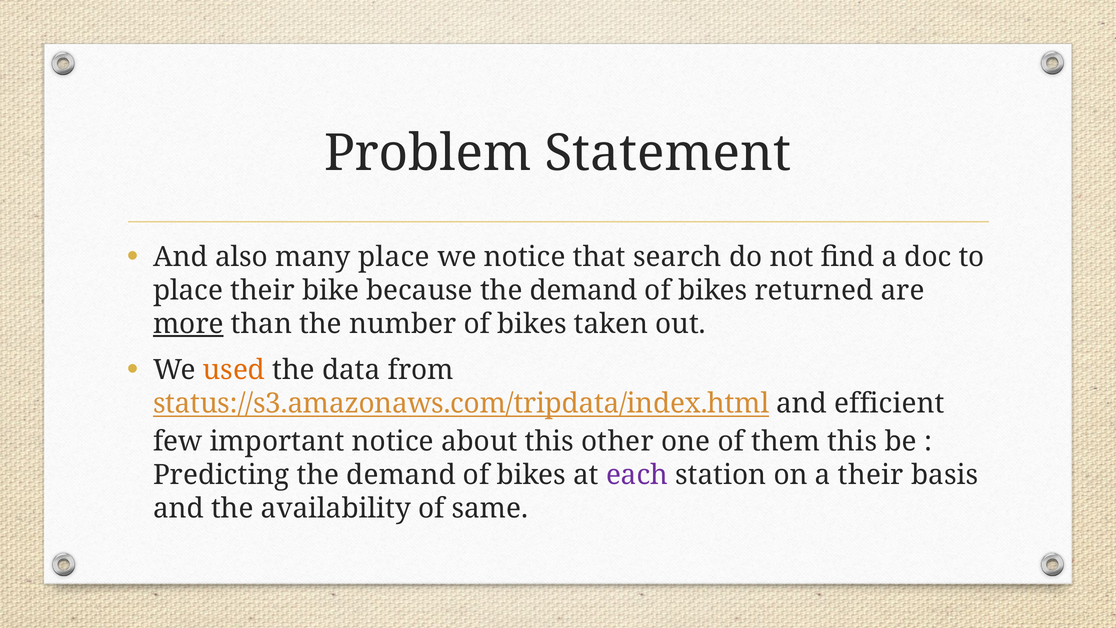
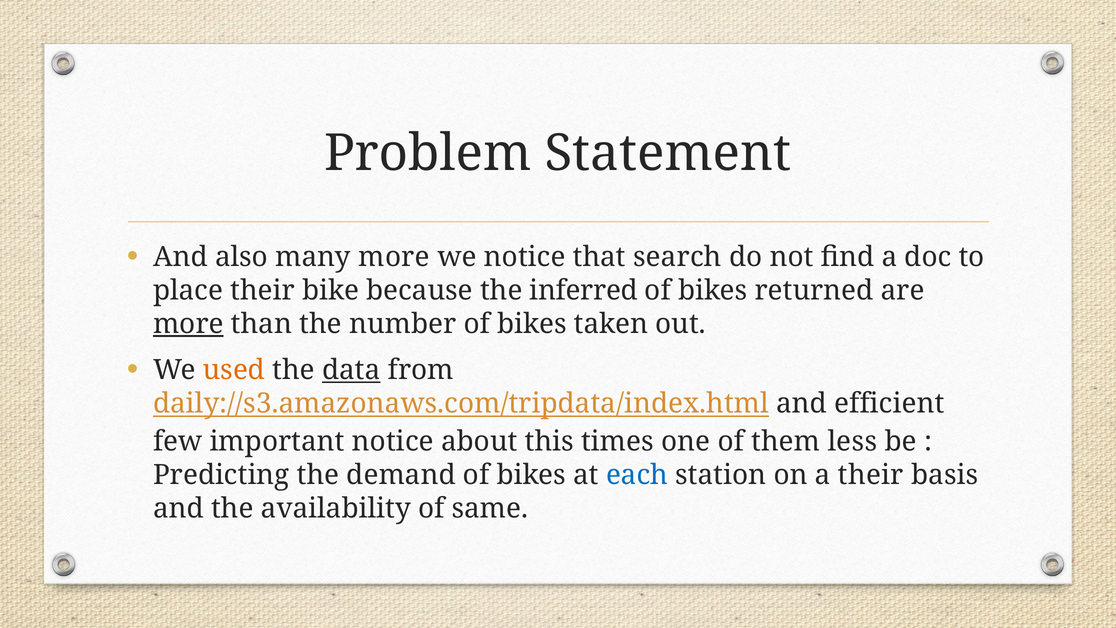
many place: place -> more (394, 257)
because the demand: demand -> inferred (584, 290)
data underline: none -> present (351, 370)
status://s3.amazonaws.com/tripdata/index.html: status://s3.amazonaws.com/tripdata/index.html -> daily://s3.amazonaws.com/tripdata/index.html (461, 403)
other: other -> times (618, 442)
them this: this -> less (852, 442)
each colour: purple -> blue (637, 475)
